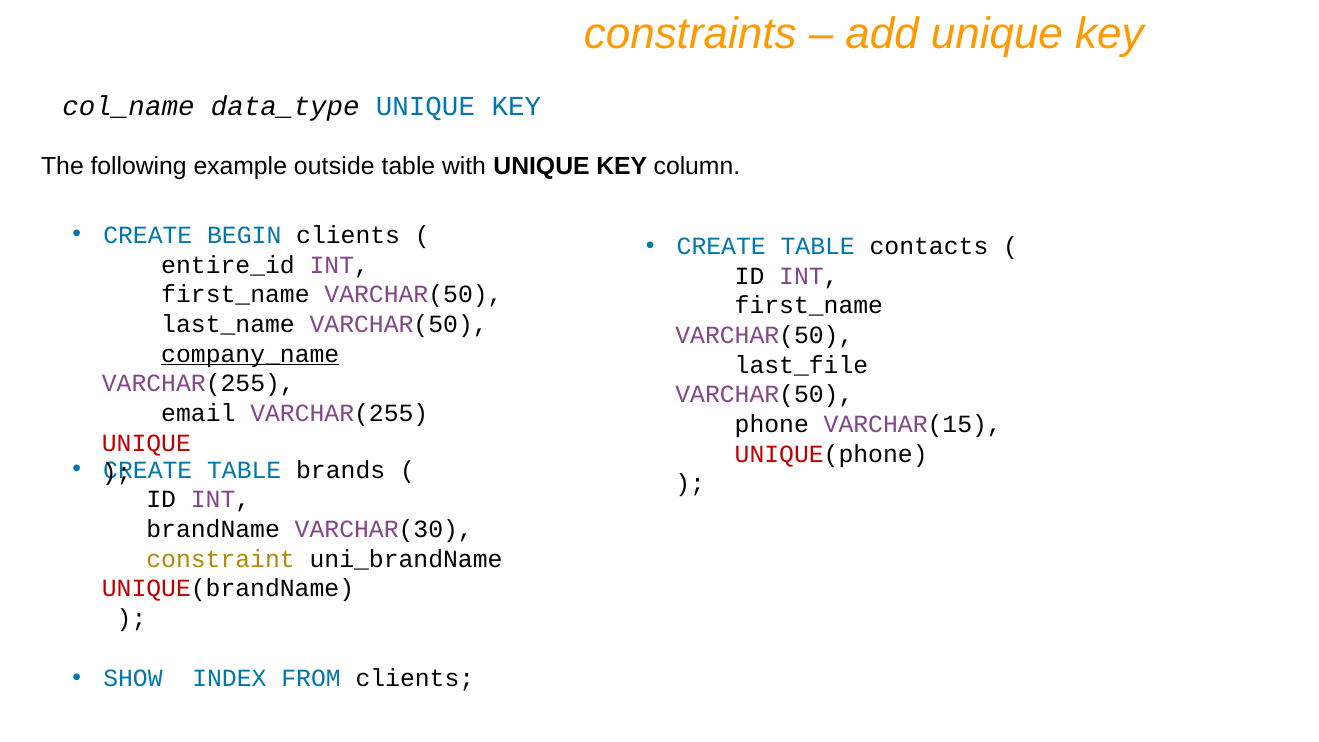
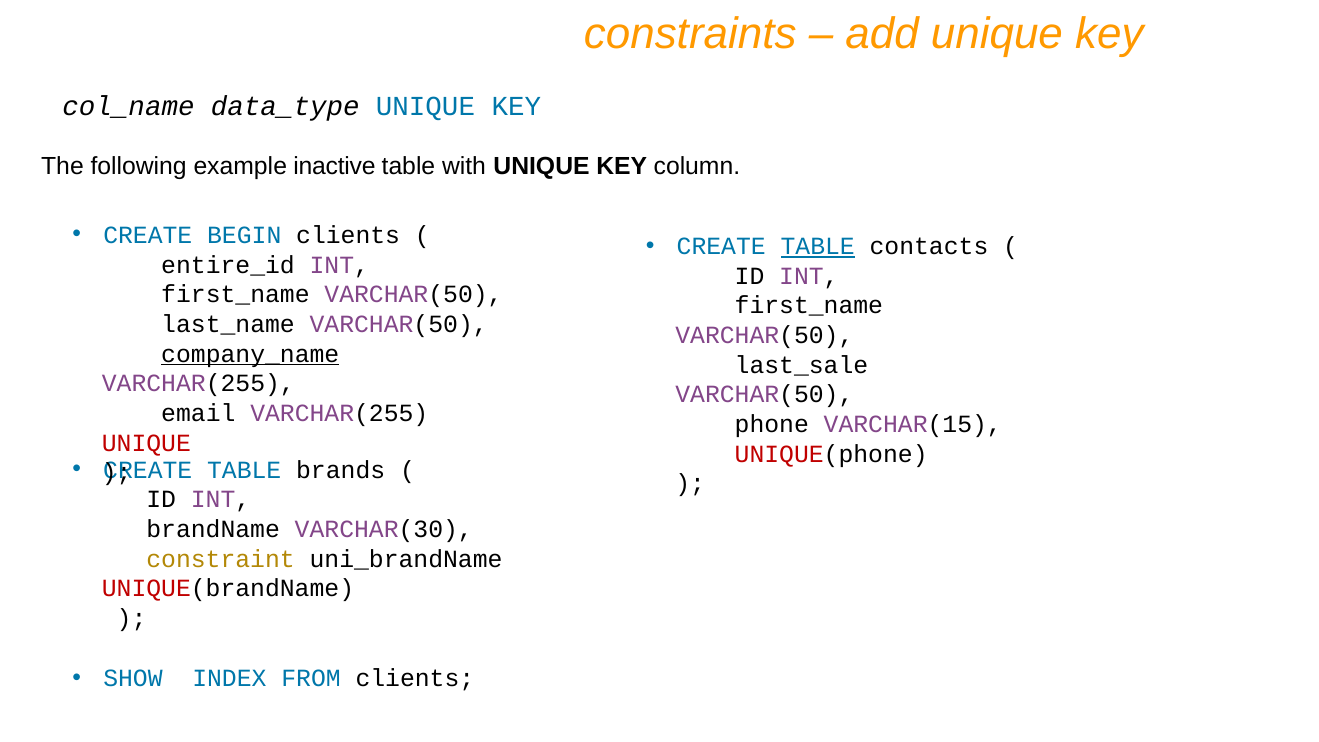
outside: outside -> inactive (334, 166)
TABLE underline: none -> present (818, 246)
last_file: last_file -> last_sale (801, 365)
